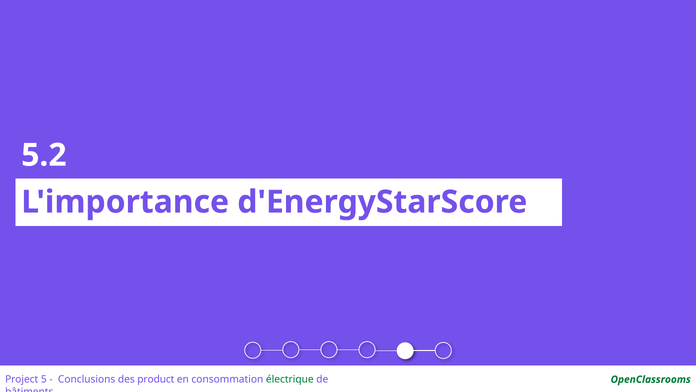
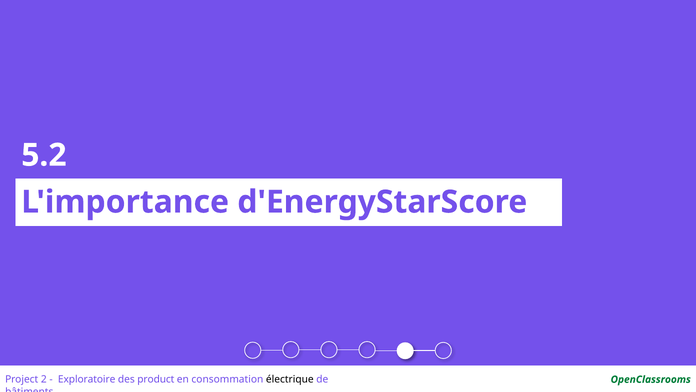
5: 5 -> 2 (44, 379)
Conclusions: Conclusions -> Exploratoire (87, 379)
électrique colour: green -> black (290, 379)
